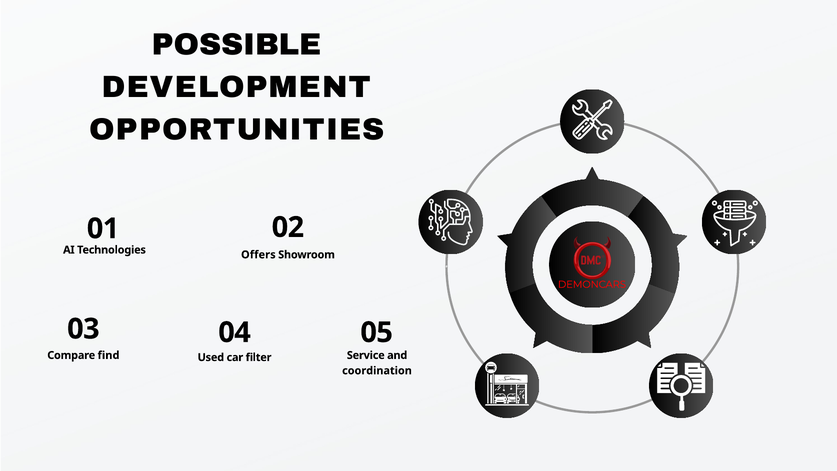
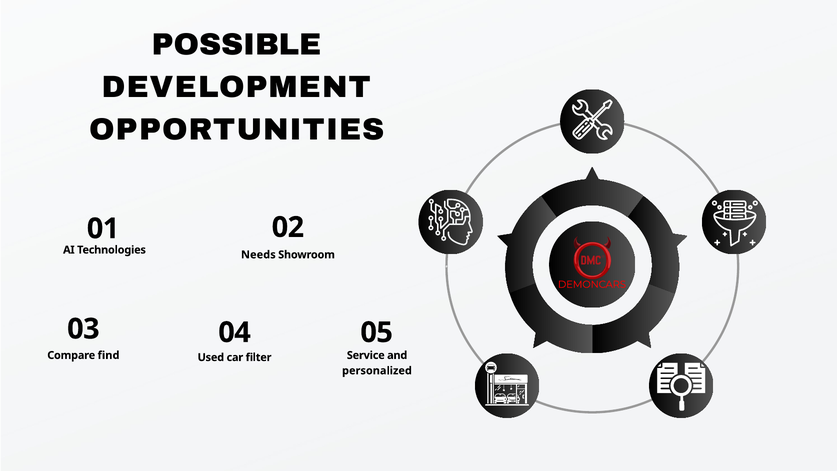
Offers: Offers -> Needs (258, 255)
coordination: coordination -> personalized (377, 371)
